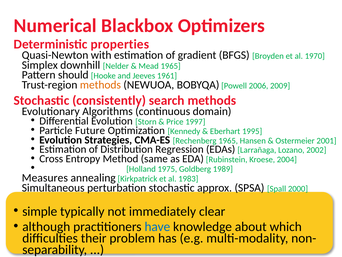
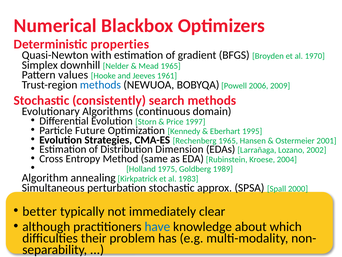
should: should -> values (73, 75)
methods colour: orange -> blue (100, 85)
Distribution Regression: Regression -> Dimension (179, 149)
Measures: Measures -> Algorithm (45, 178)
simple: simple -> better (40, 211)
